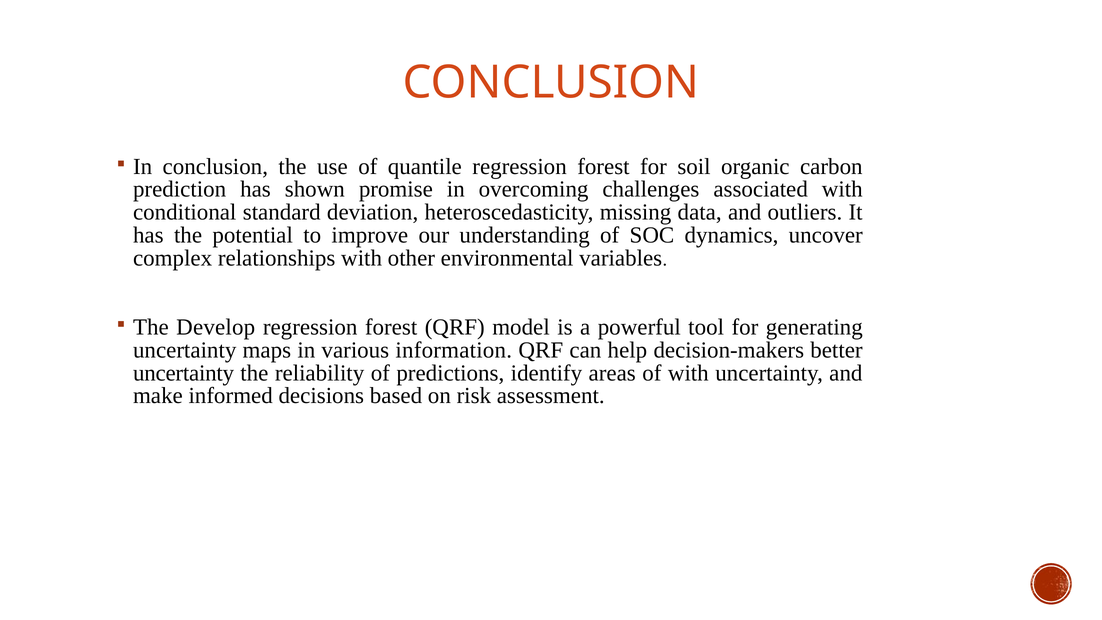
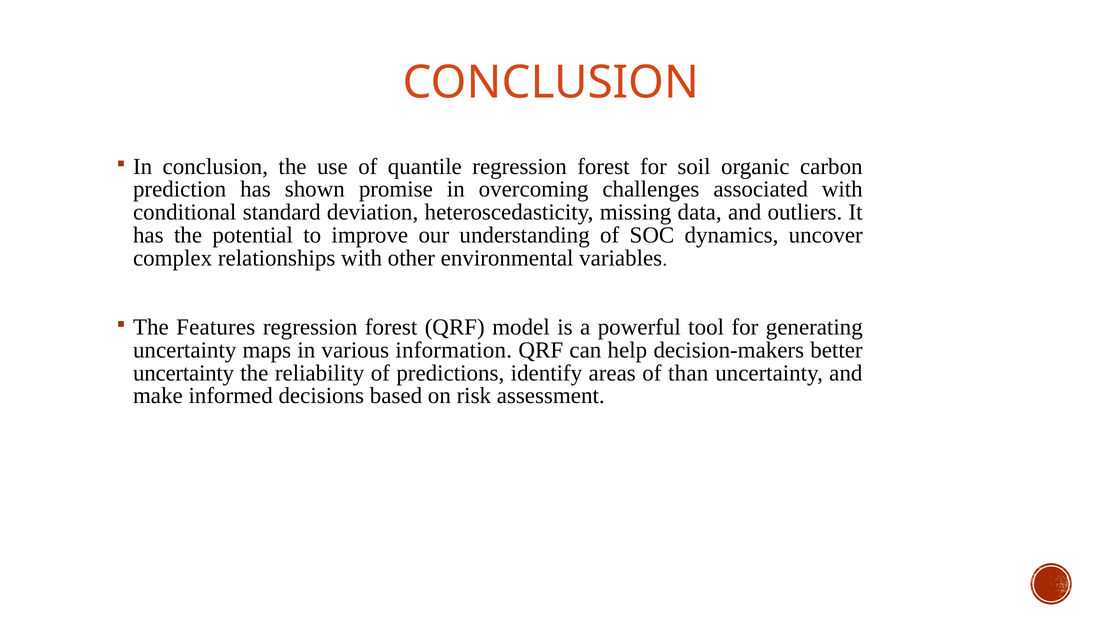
Develop: Develop -> Features (216, 327)
of with: with -> than (688, 373)
